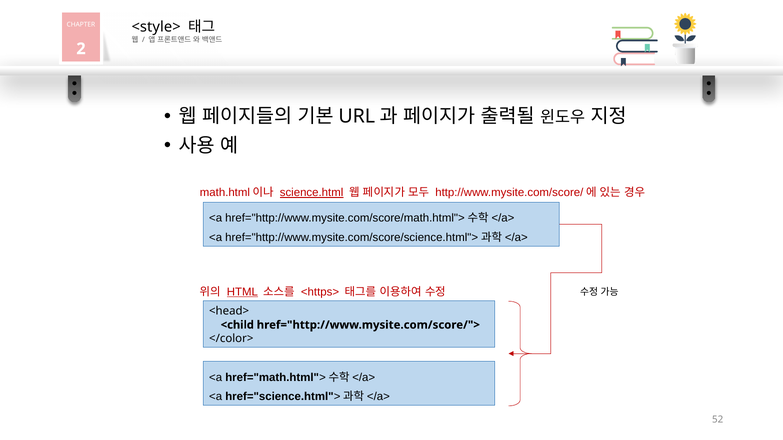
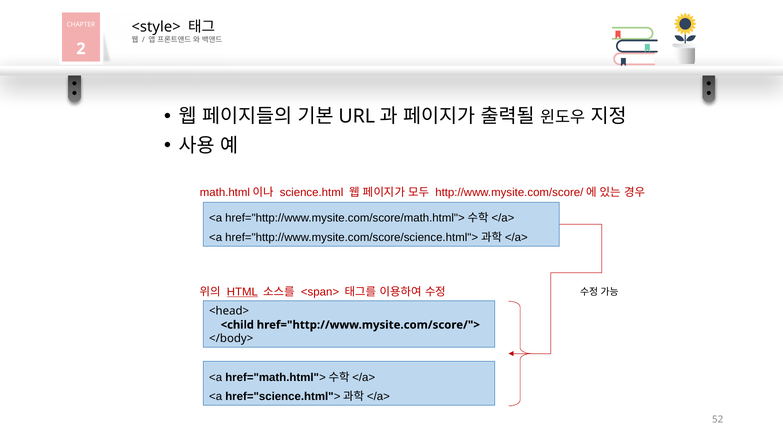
science.html underline: present -> none (312, 193)
<https>: <https> -> <span> (320, 292)
</color>: </color> -> </body> (231, 339)
